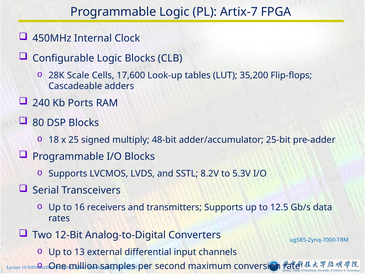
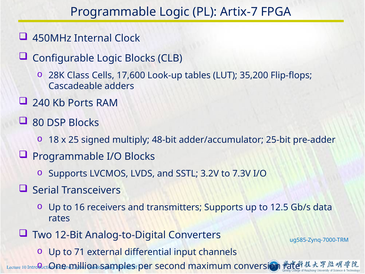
Scale: Scale -> Class (78, 75)
8.2V: 8.2V -> 3.2V (210, 173)
5.3V: 5.3V -> 7.3V (242, 173)
13: 13 -> 71 (79, 252)
